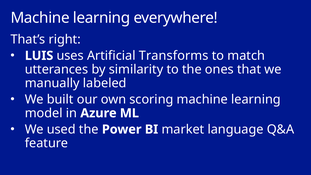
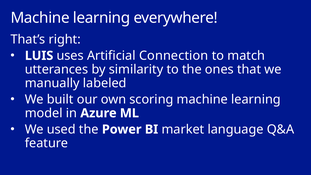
Transforms: Transforms -> Connection (174, 56)
